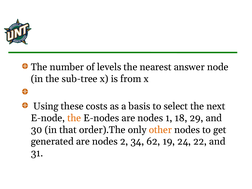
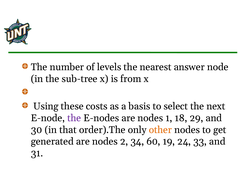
the colour: orange -> purple (74, 118)
62: 62 -> 60 (153, 142)
22: 22 -> 33 (200, 142)
